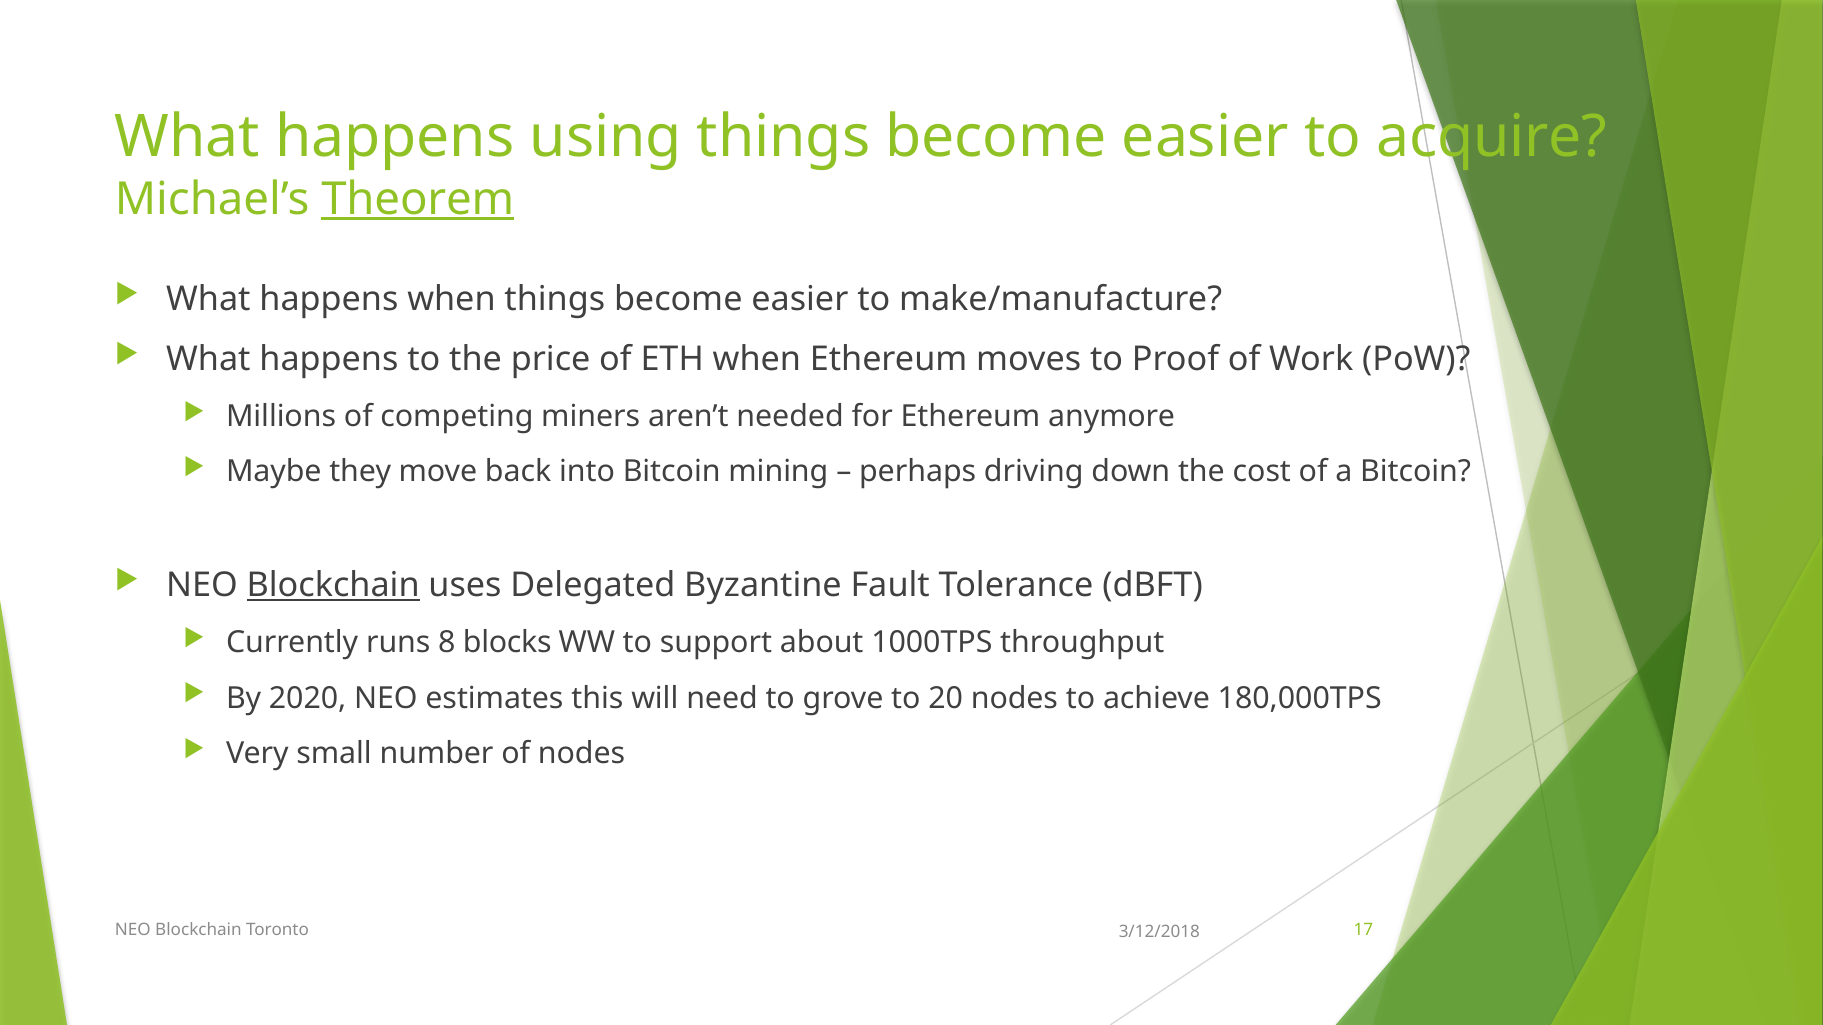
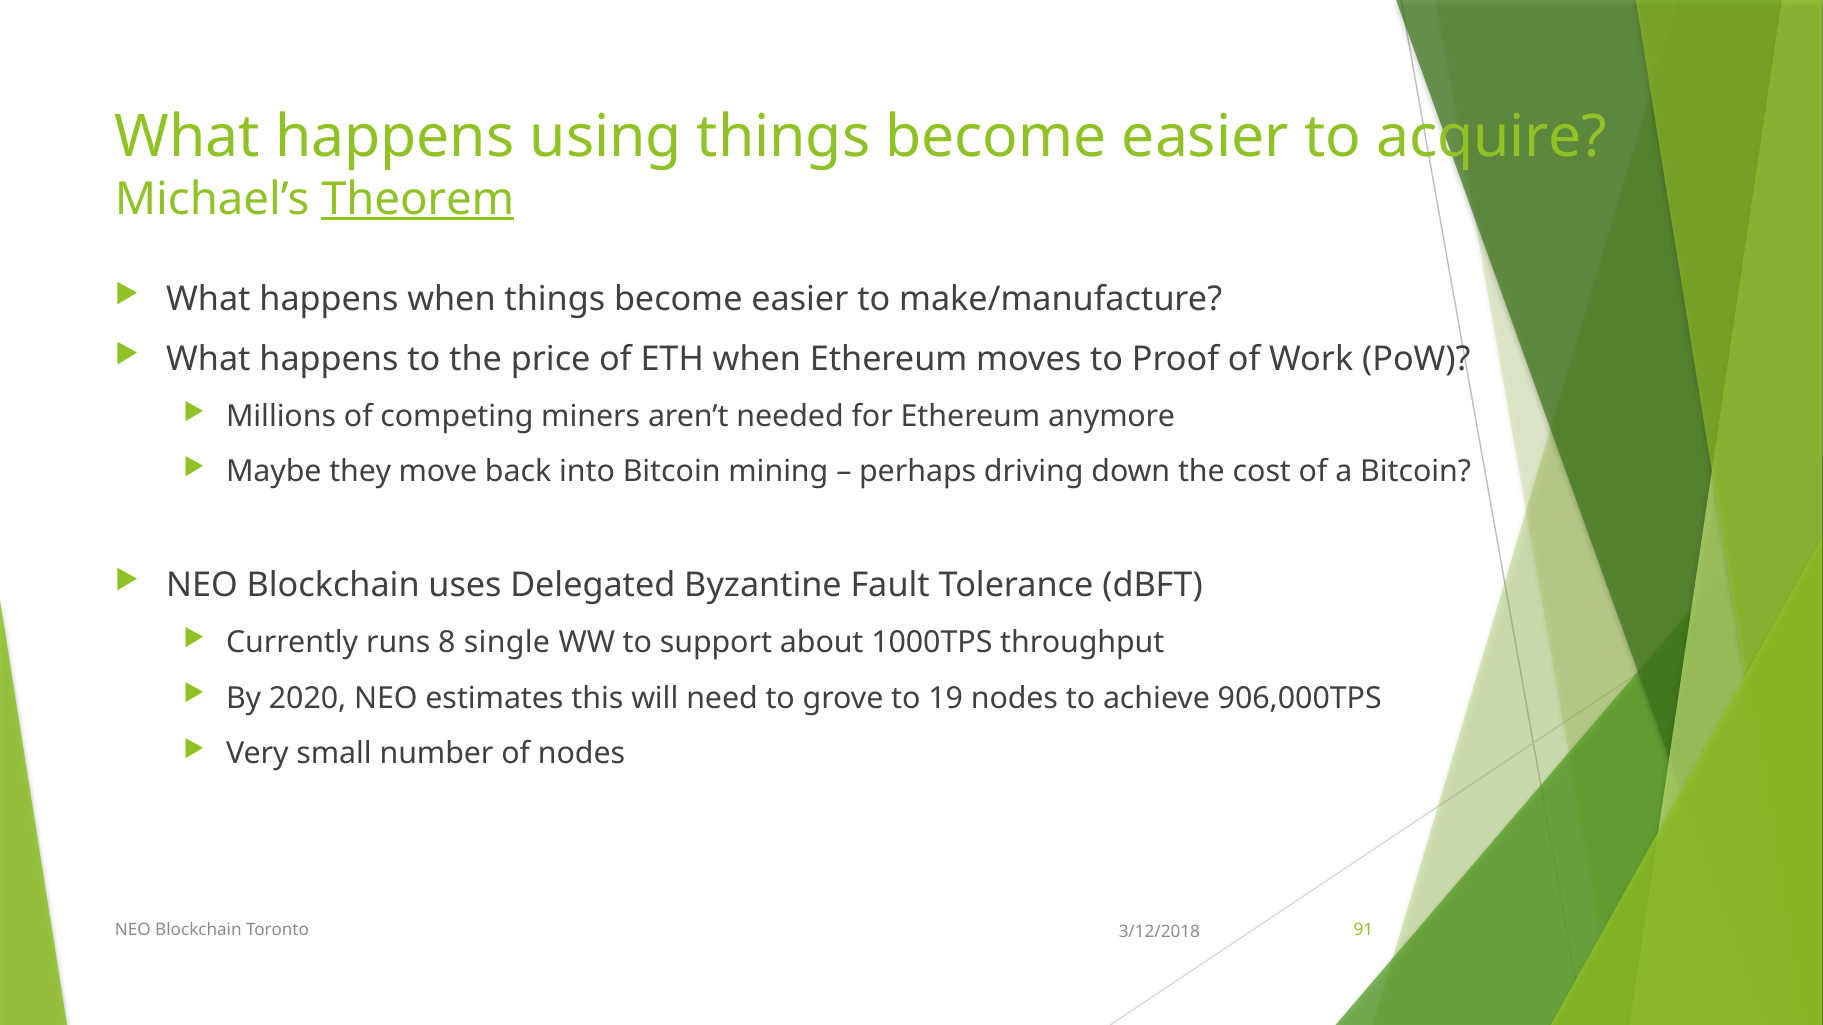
Blockchain underline: present -> none (333, 586)
blocks: blocks -> single (507, 643)
20: 20 -> 19 (946, 698)
180,000TPS: 180,000TPS -> 906,000TPS (1300, 698)
17: 17 -> 91 (1363, 930)
